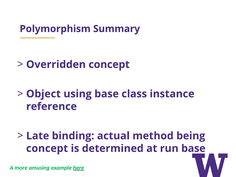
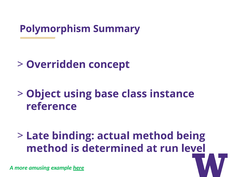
concept: concept -> method (47, 148)
run base: base -> level (193, 148)
